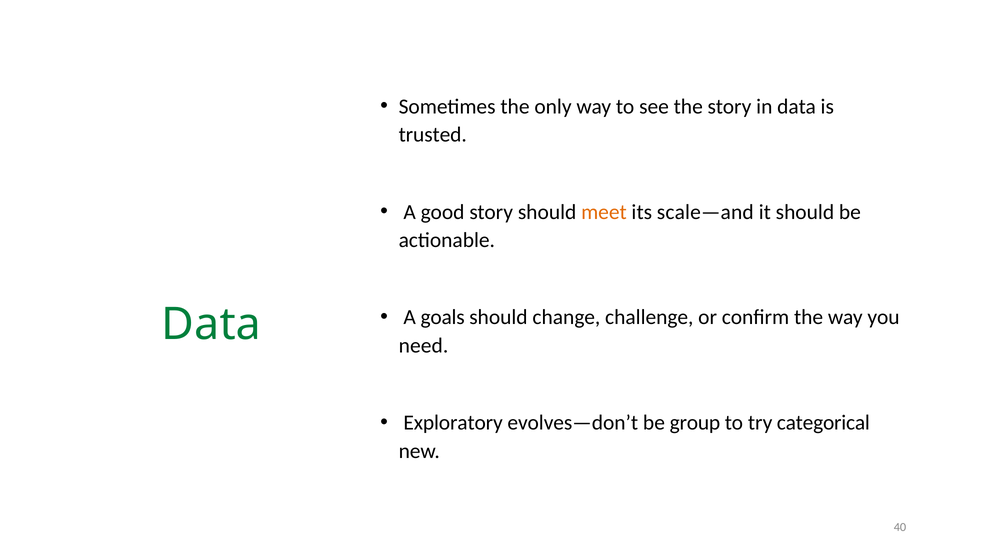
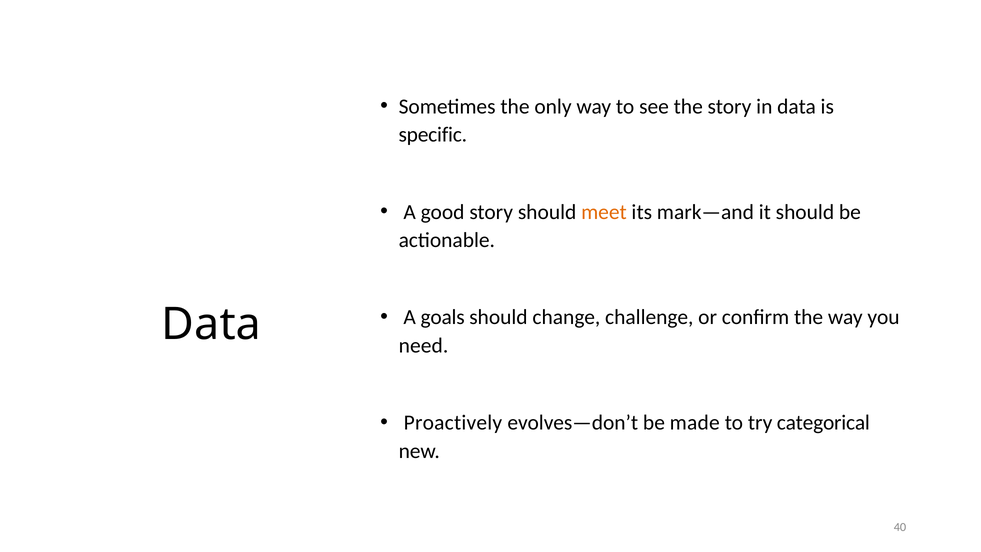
trusted: trusted -> specific (433, 135)
scale—and: scale—and -> mark—and (705, 212)
Data colour: green -> black (211, 324)
Exploratory: Exploratory -> Proactively (453, 423)
group: group -> made (695, 423)
